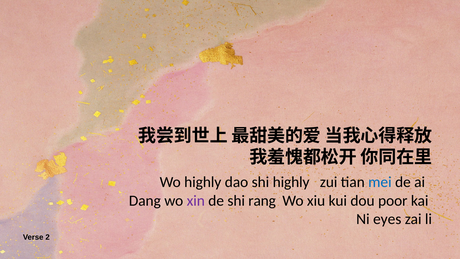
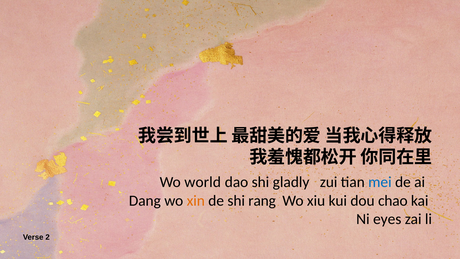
Wo highly: highly -> world (203, 182)
shi highly: highly -> gladly (291, 182)
xin colour: purple -> orange (196, 200)
poor: poor -> chao (393, 200)
